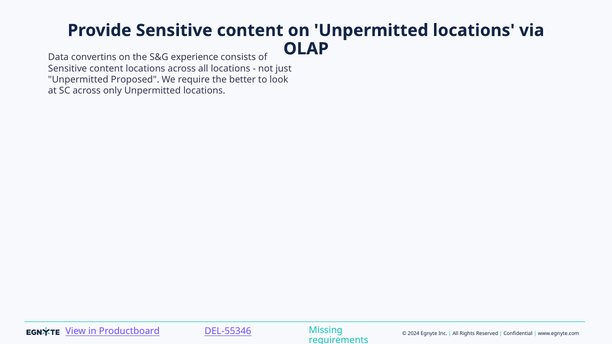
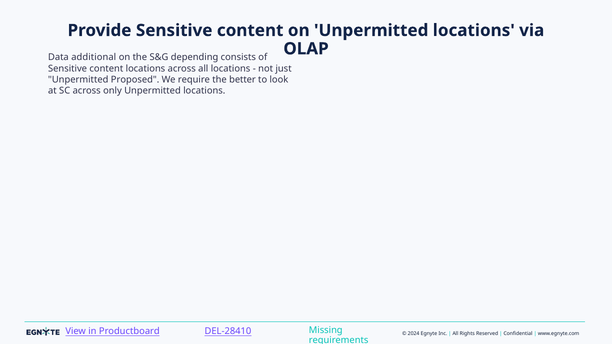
convertins: convertins -> additional (94, 57)
experience: experience -> depending (195, 57)
DEL-55346: DEL-55346 -> DEL-28410 (228, 332)
